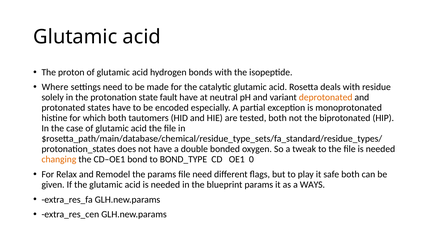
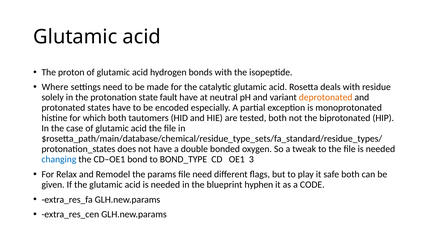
changing colour: orange -> blue (59, 159)
0: 0 -> 3 (251, 159)
blueprint params: params -> hyphen (259, 185)
WAYS: WAYS -> CODE (312, 185)
